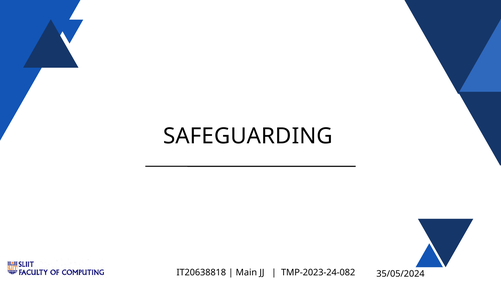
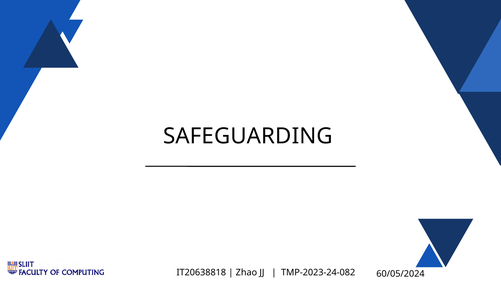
Main: Main -> Zhao (246, 272)
35/05/2024: 35/05/2024 -> 60/05/2024 (400, 274)
